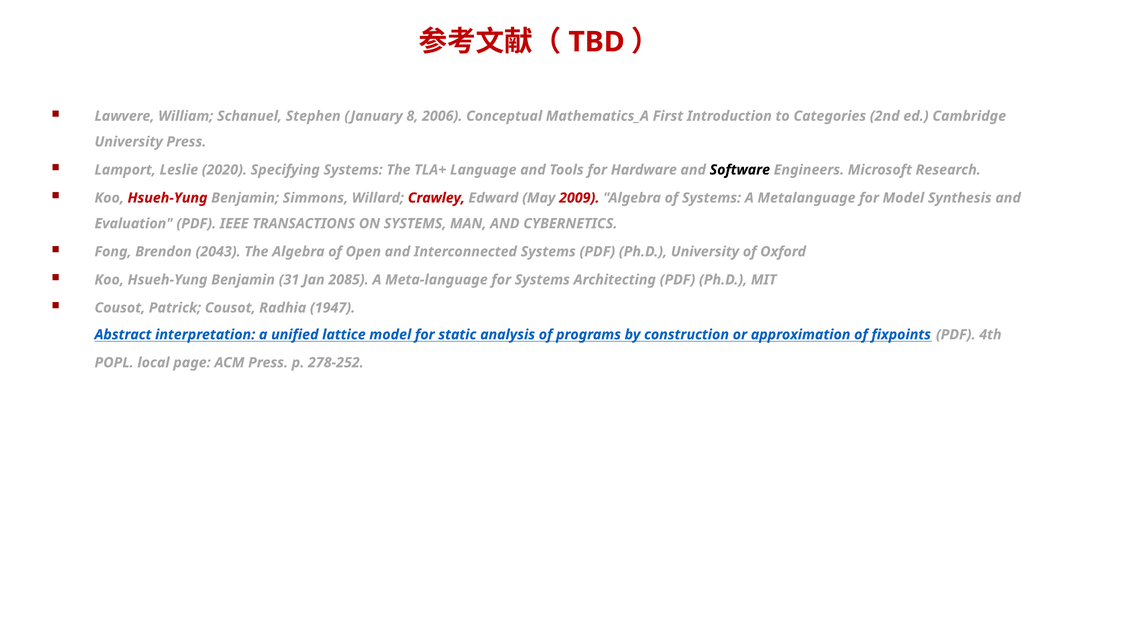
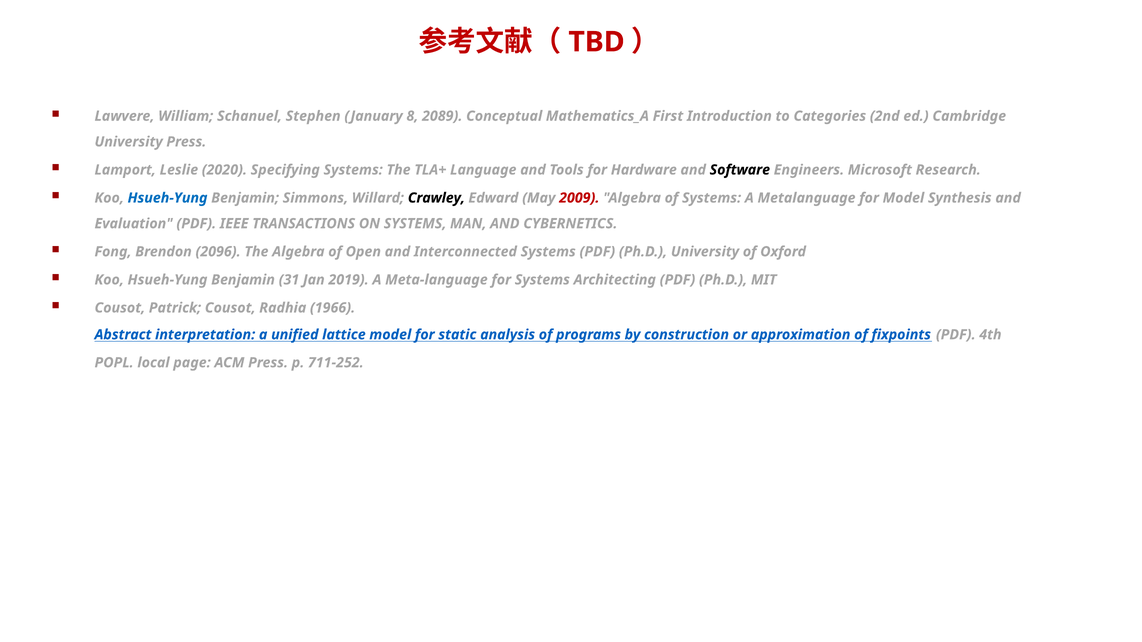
2006: 2006 -> 2089 (442, 116)
Hsueh-Yung colour: red -> blue (168, 198)
Crawley colour: red -> black (436, 198)
2043: 2043 -> 2096 (218, 252)
2085: 2085 -> 2019 (349, 280)
1947: 1947 -> 1966 (333, 308)
278-252: 278-252 -> 711-252 (336, 363)
